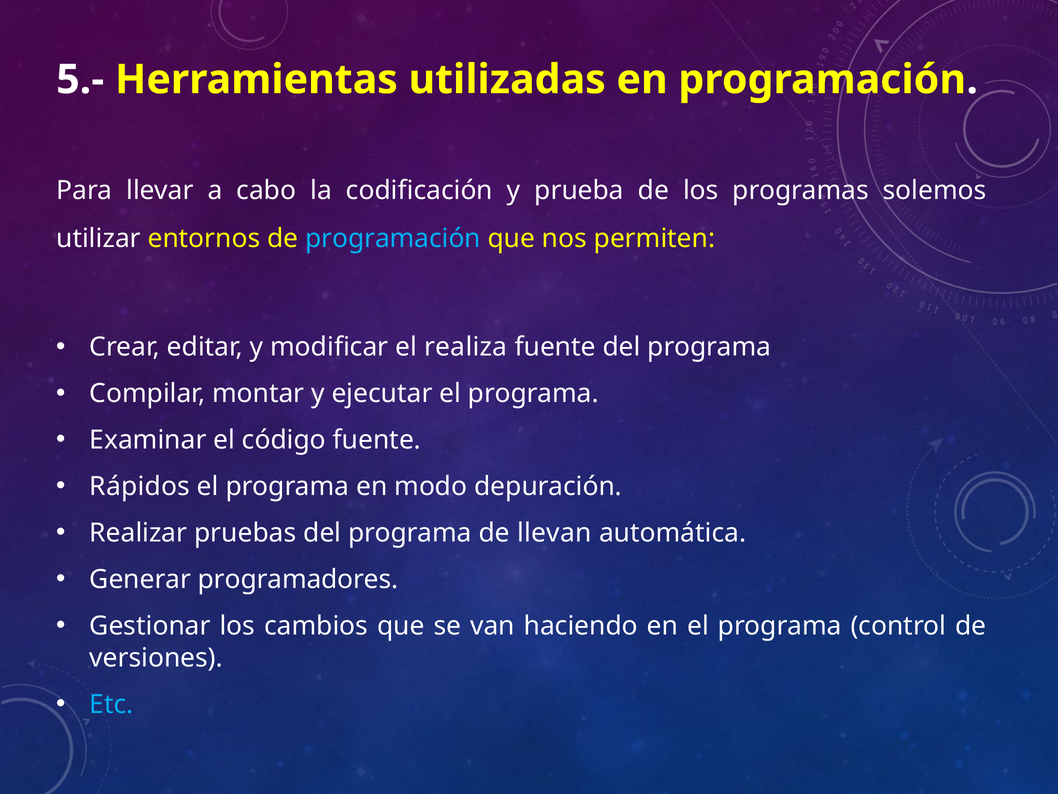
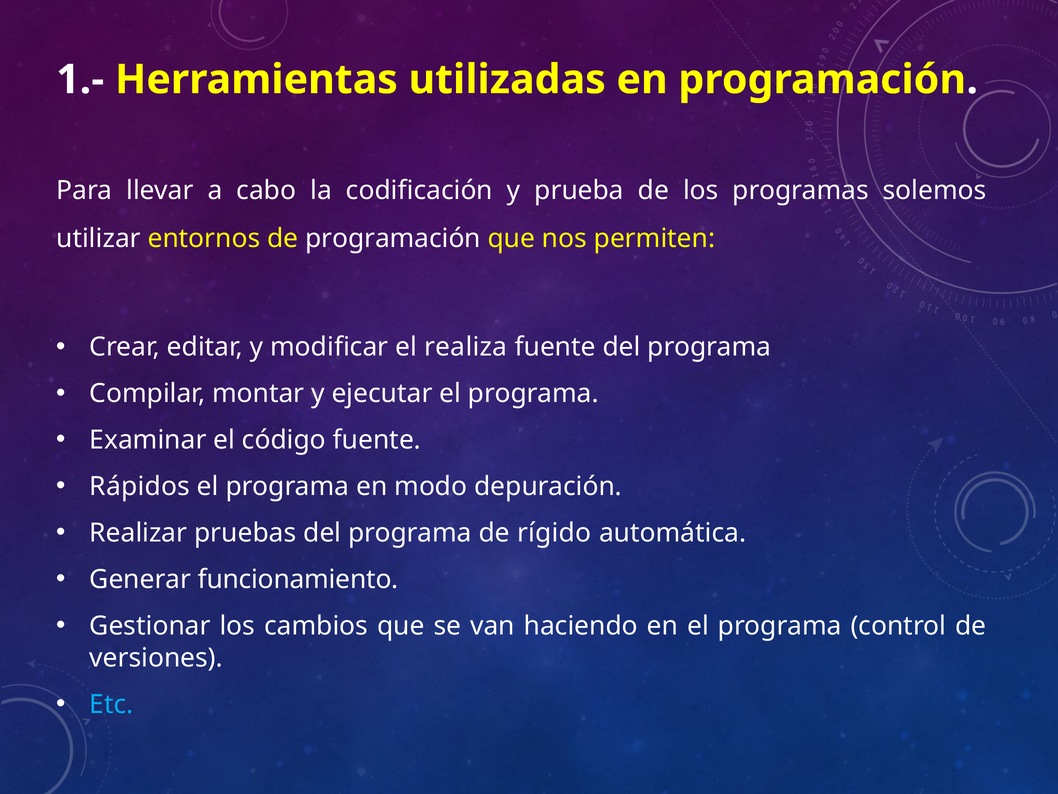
5.-: 5.- -> 1.- (80, 80)
programación colour: light blue -> white (393, 238)
llevan: llevan -> rígido (554, 533)
programadores: programadores -> funcionamiento (298, 579)
